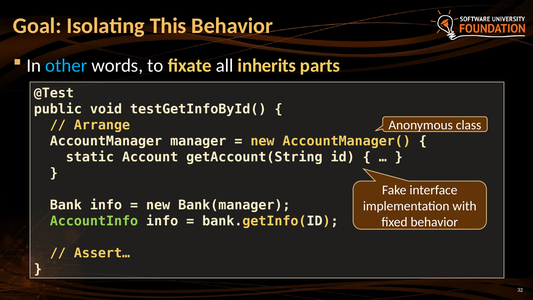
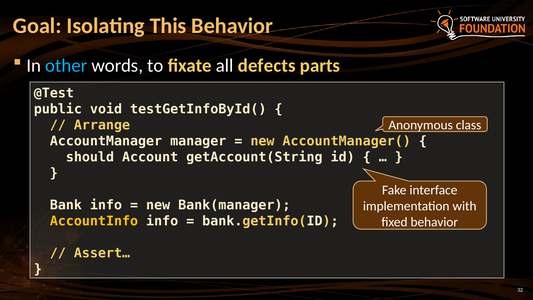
inherits: inherits -> defects (267, 66)
static: static -> should (90, 157)
AccountInfo colour: light green -> yellow (94, 221)
